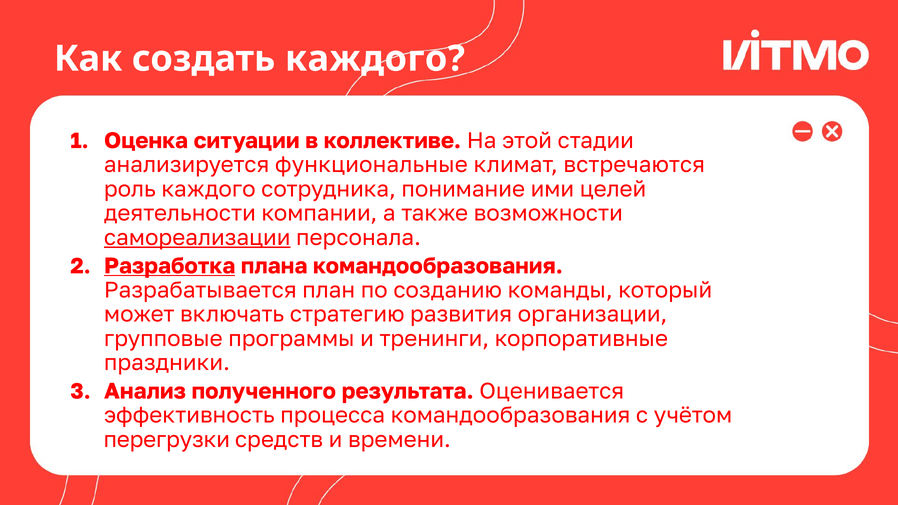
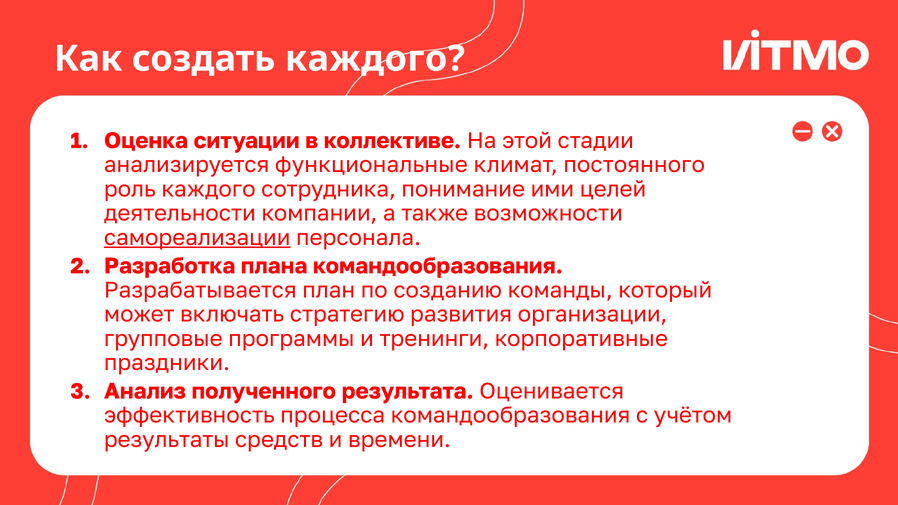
встречаются: встречаются -> постоянного (634, 165)
Разработка underline: present -> none (170, 266)
перегрузки: перегрузки -> результаты (167, 440)
